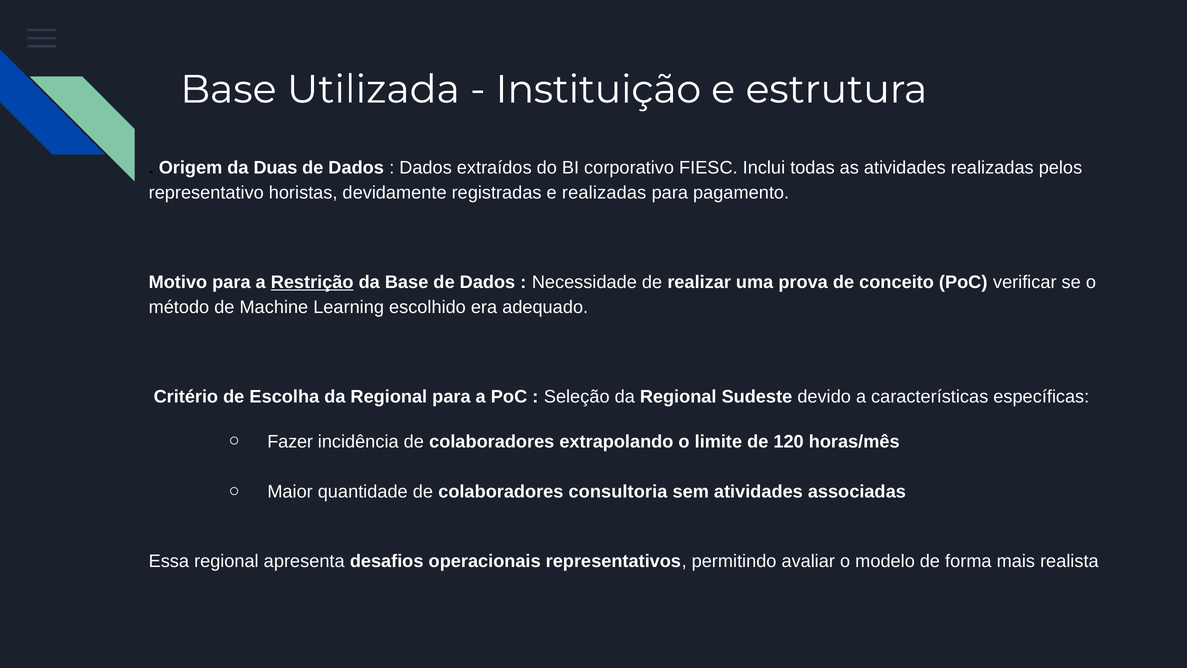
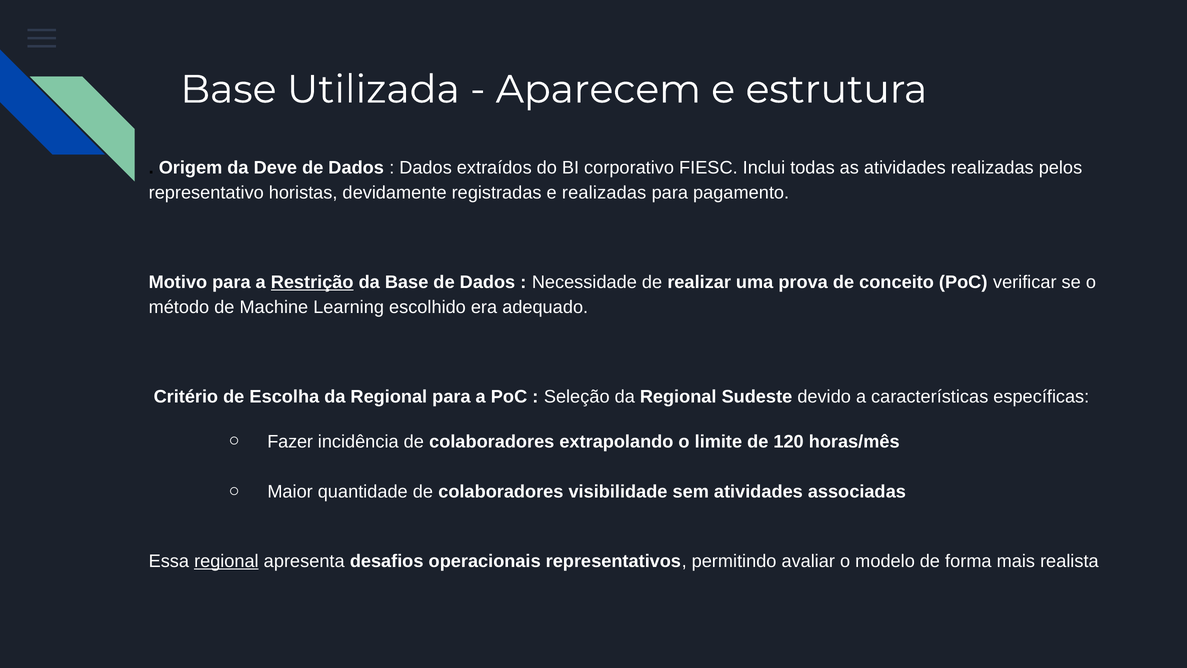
Instituição: Instituição -> Aparecem (598, 90)
Duas: Duas -> Deve (275, 167)
consultoria: consultoria -> visibilidade (618, 491)
regional underline: none -> present (226, 561)
